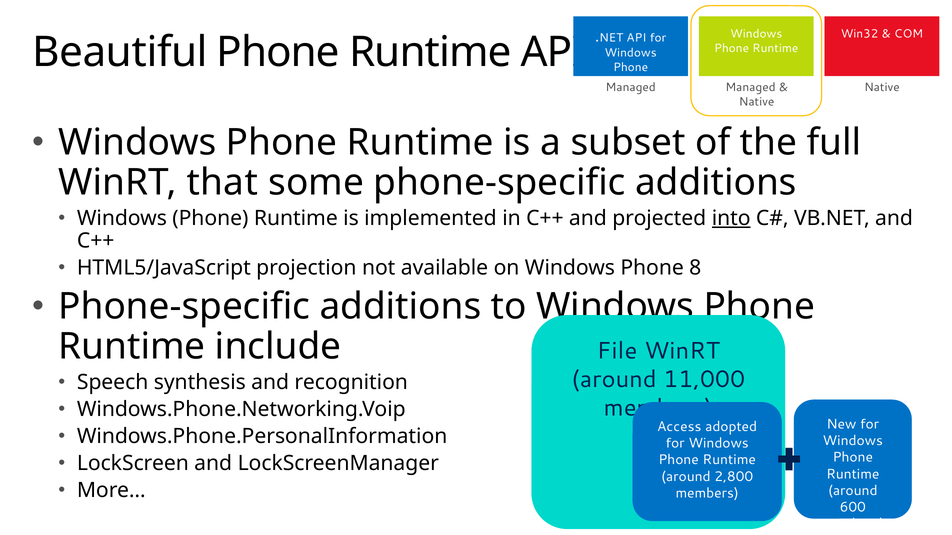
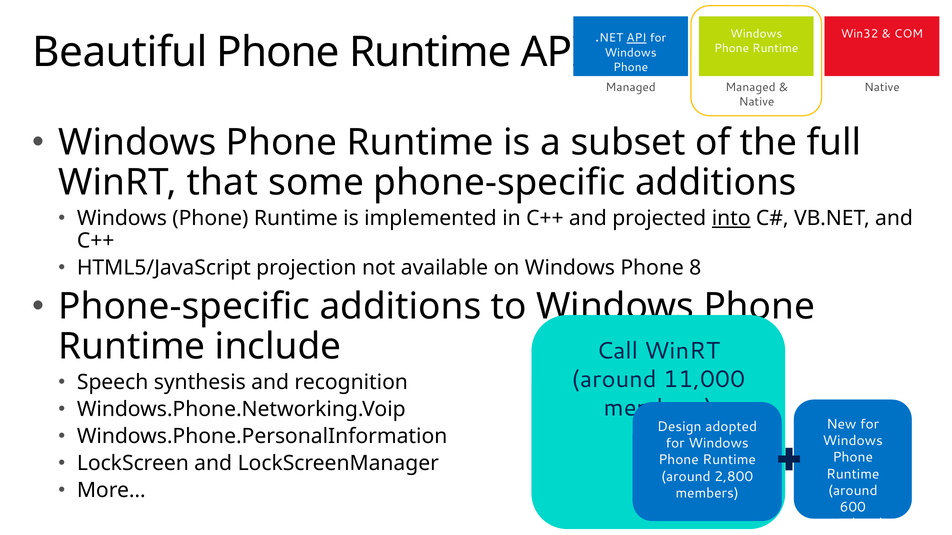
API underline: none -> present (637, 38)
File: File -> Call (617, 351)
Access: Access -> Design (679, 427)
